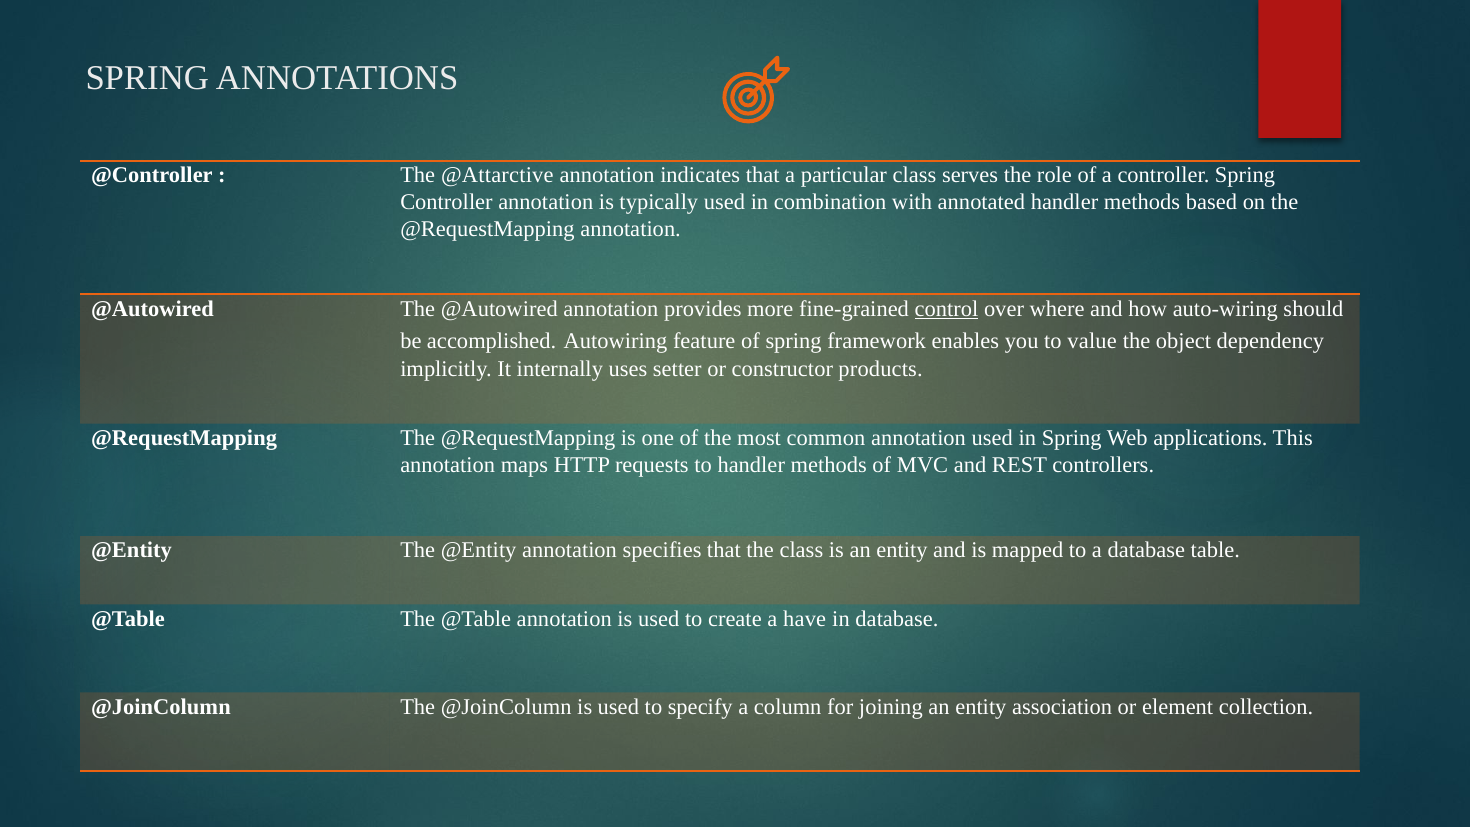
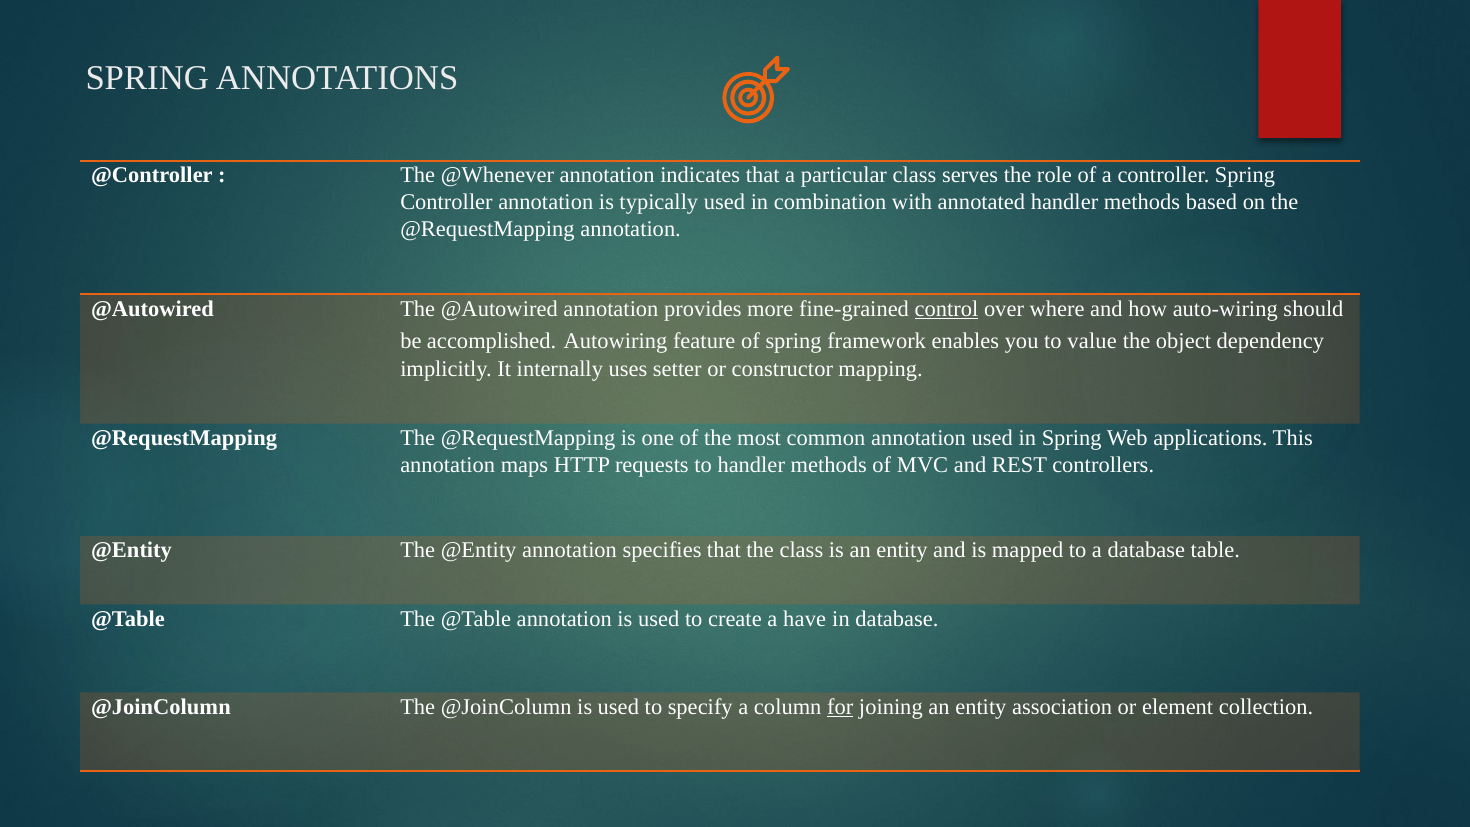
@Attarctive: @Attarctive -> @Whenever (497, 175)
products: products -> mapping (881, 369)
for underline: none -> present (840, 707)
